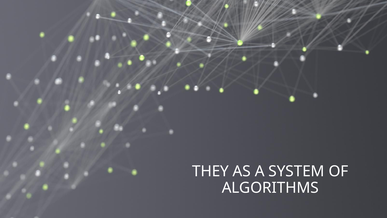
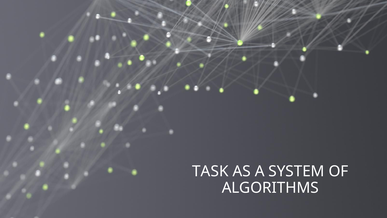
THEY: THEY -> TASK (210, 171)
